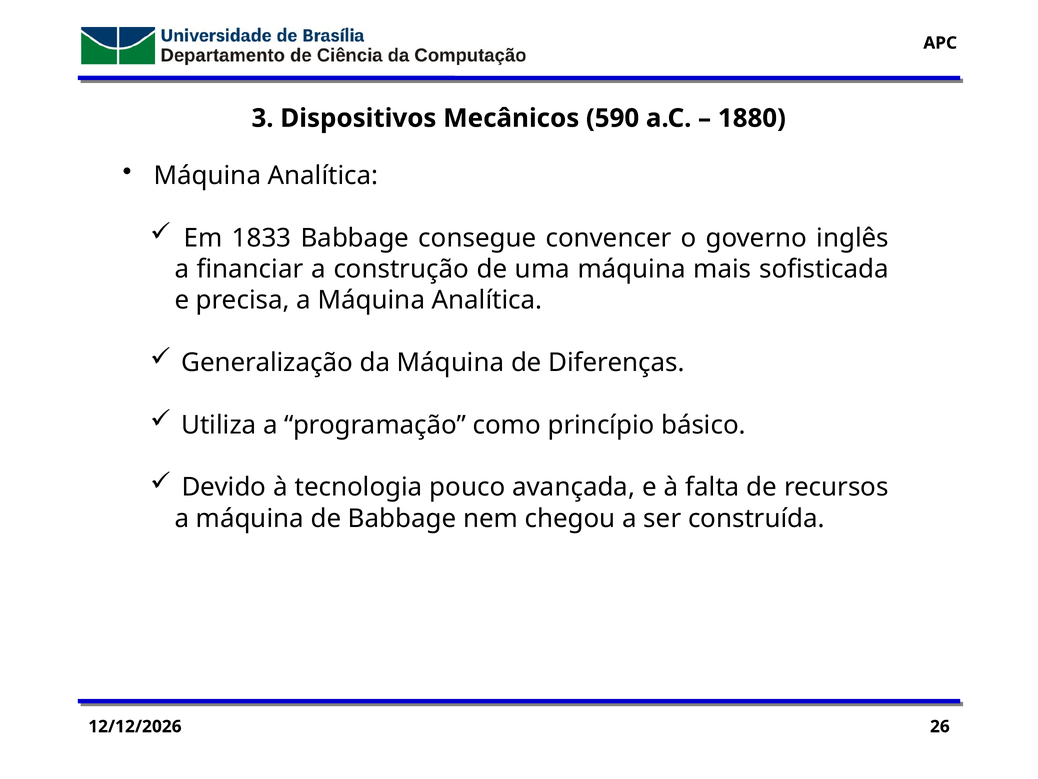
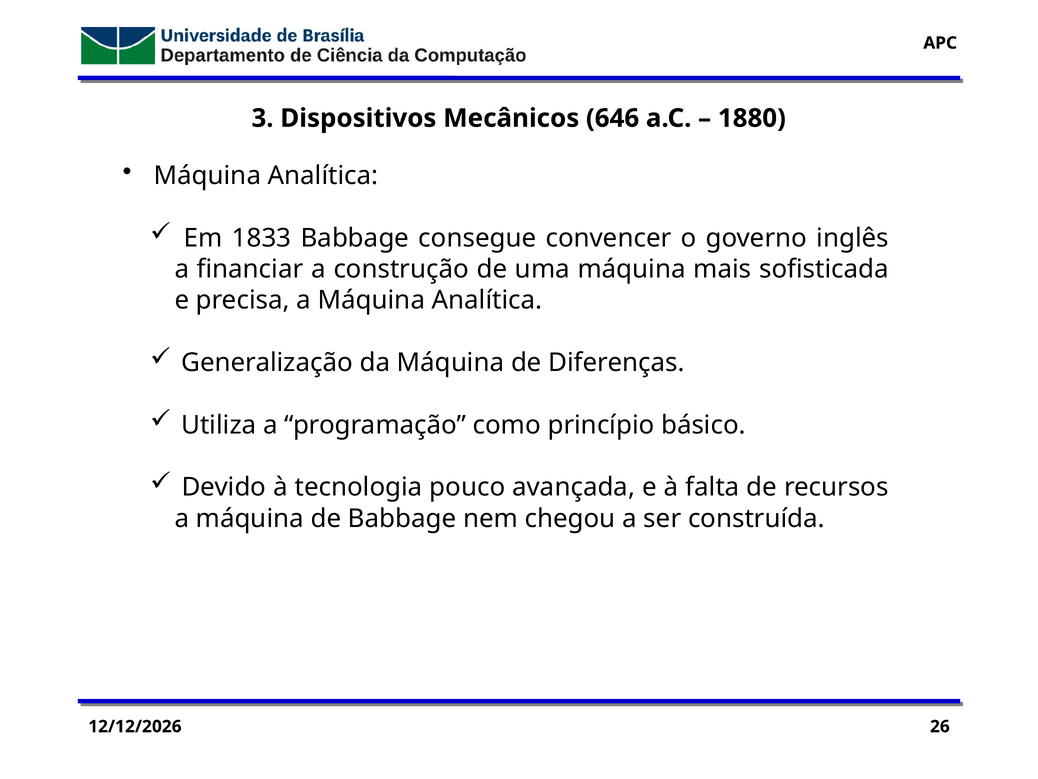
590: 590 -> 646 (613, 118)
